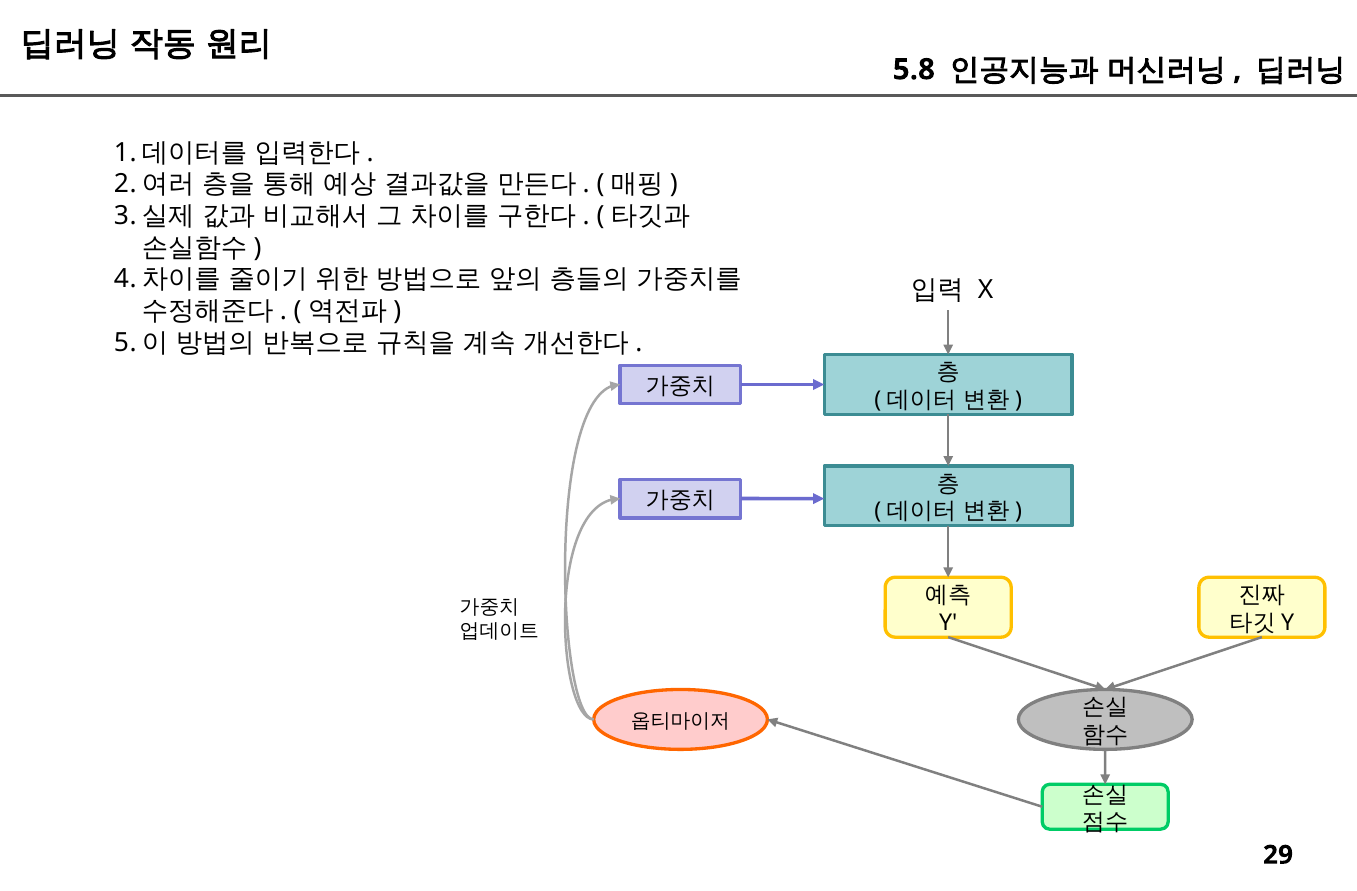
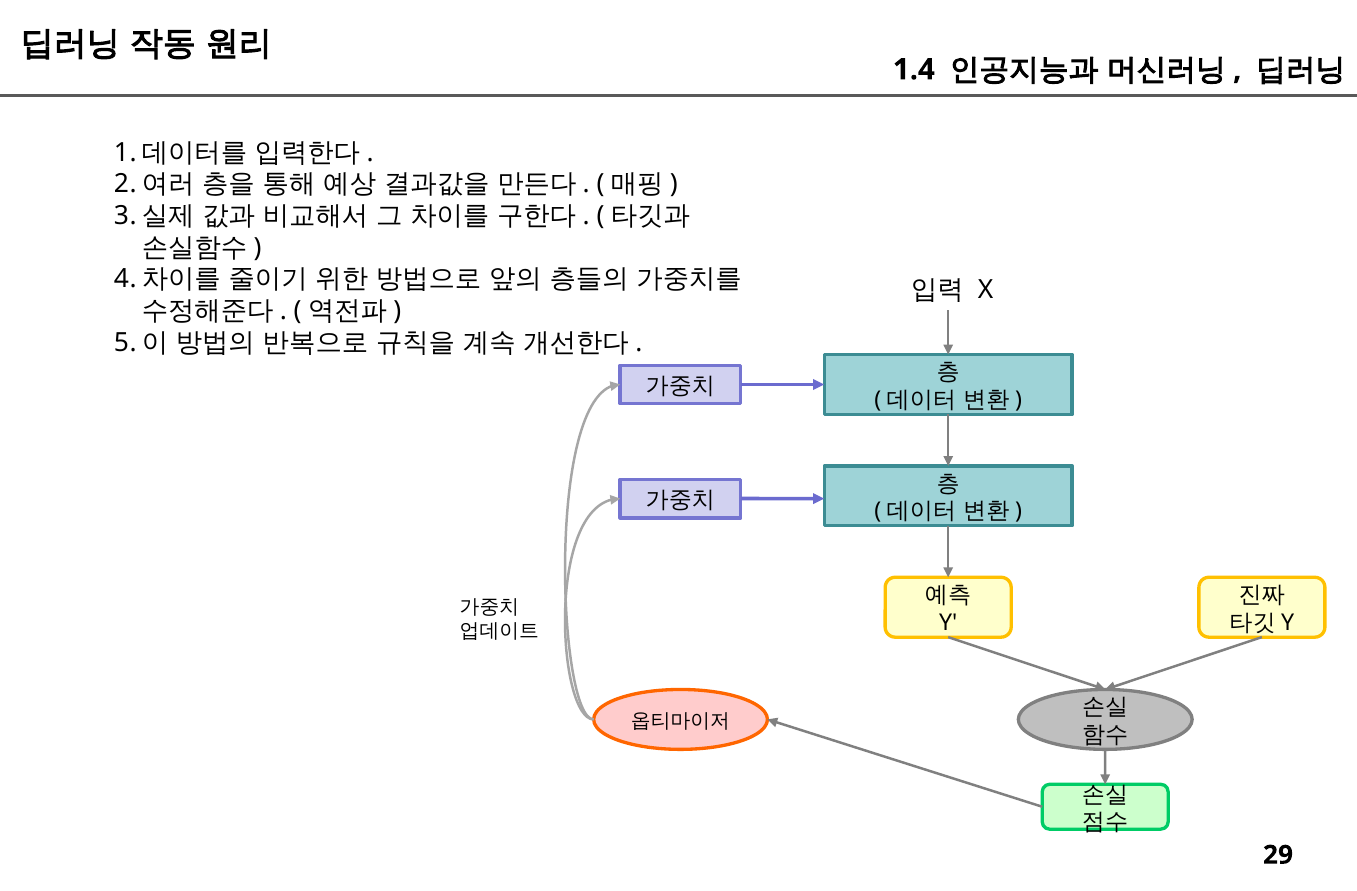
5.8: 5.8 -> 1.4 (914, 70)
